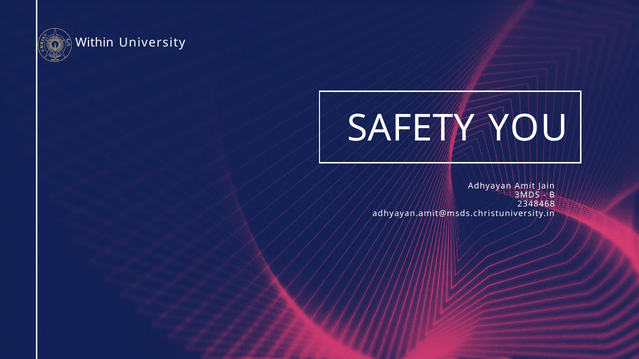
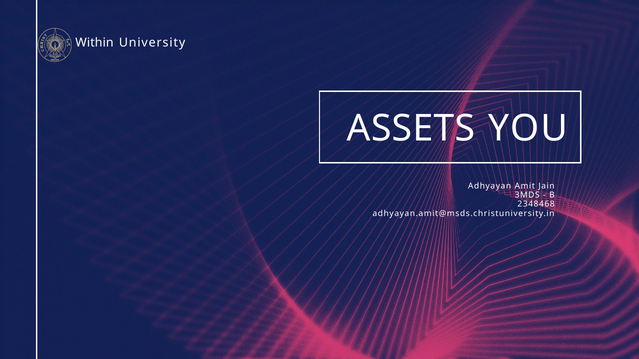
SAFETY: SAFETY -> ASSETS (411, 129)
